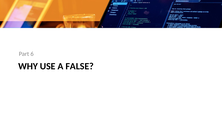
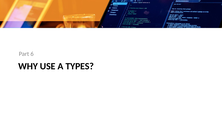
FALSE: FALSE -> TYPES (80, 66)
